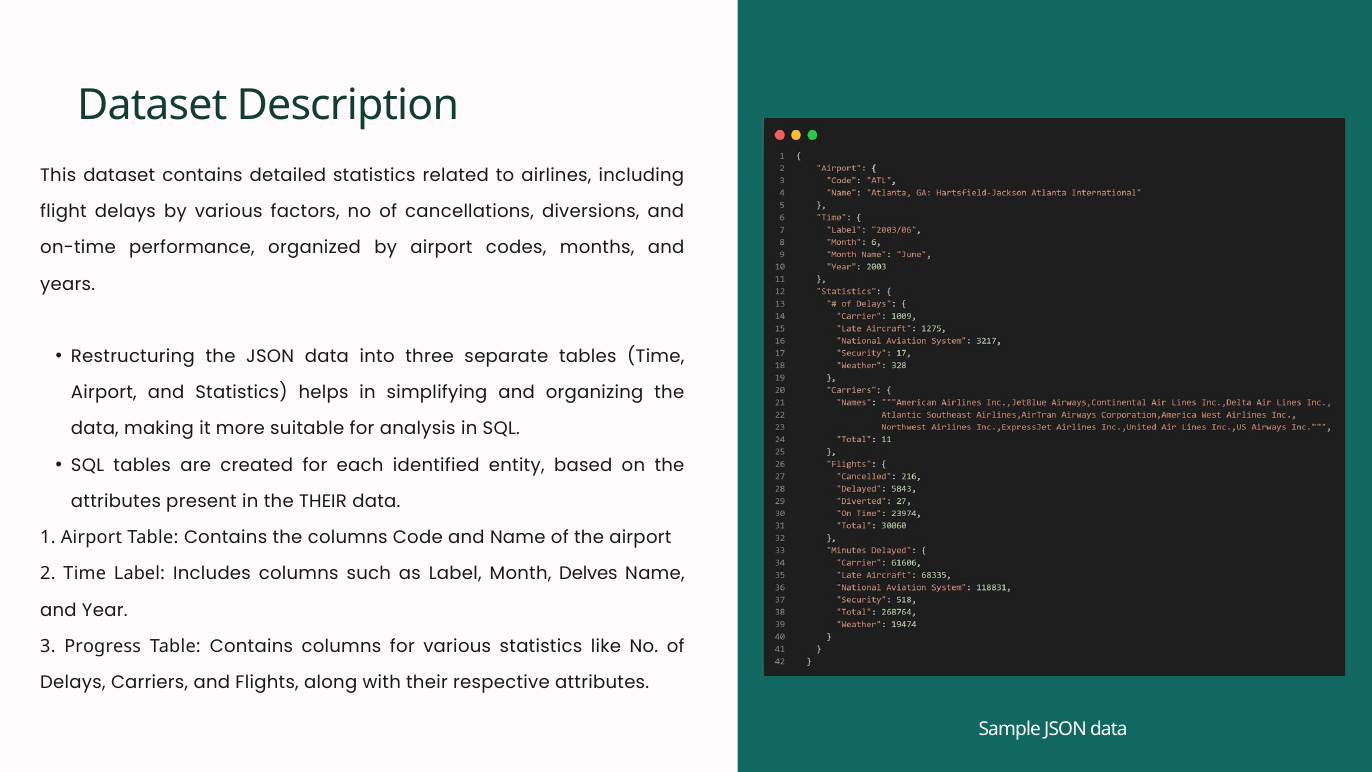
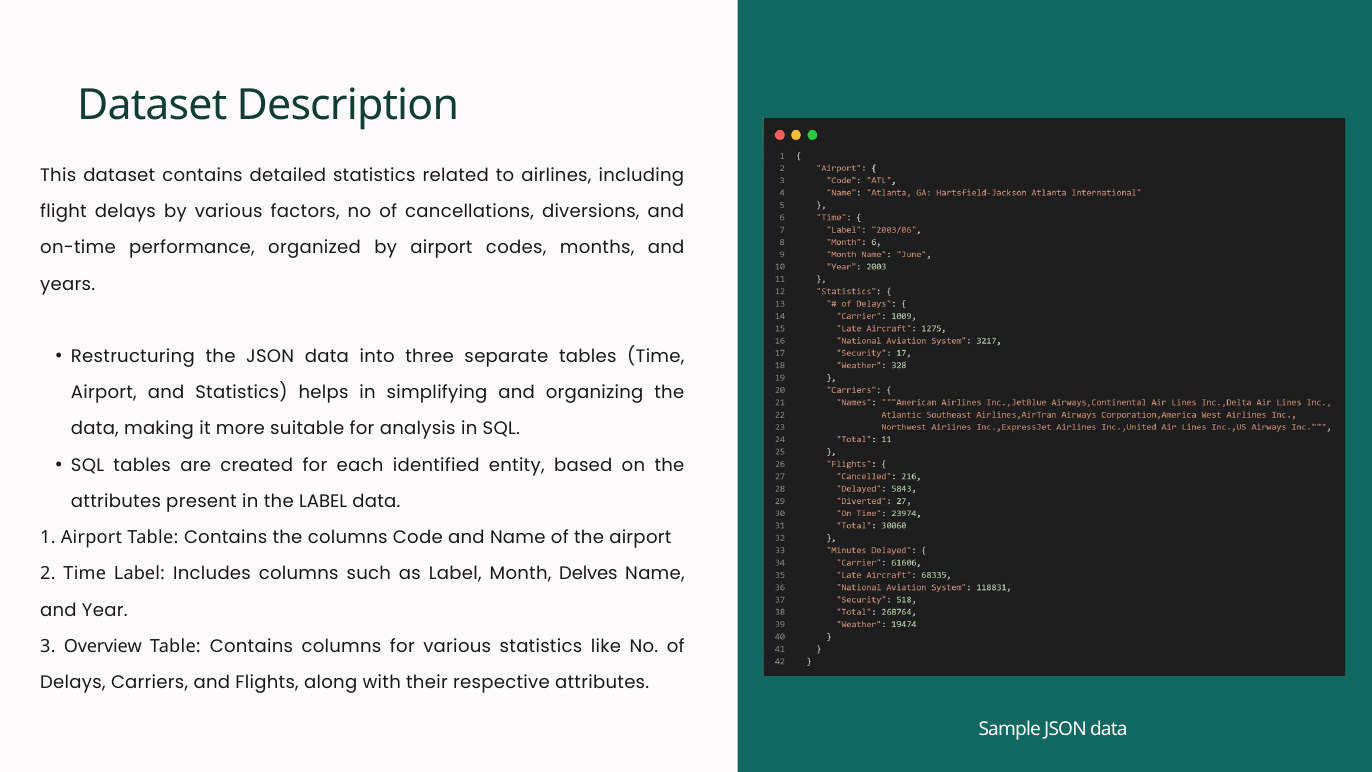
the THEIR: THEIR -> LABEL (323, 501)
Progress: Progress -> Overview (103, 646)
